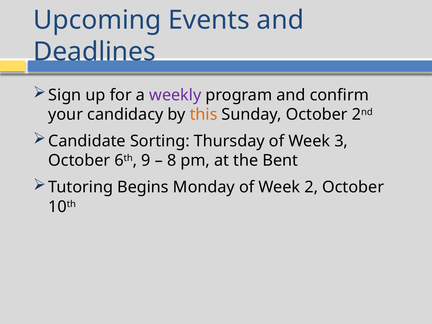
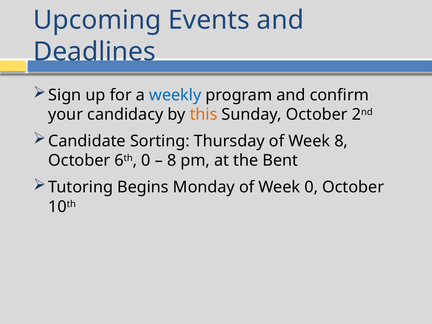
weekly colour: purple -> blue (175, 95)
Week 3: 3 -> 8 (341, 141)
6th 9: 9 -> 0 (146, 161)
Week 2: 2 -> 0 (311, 187)
